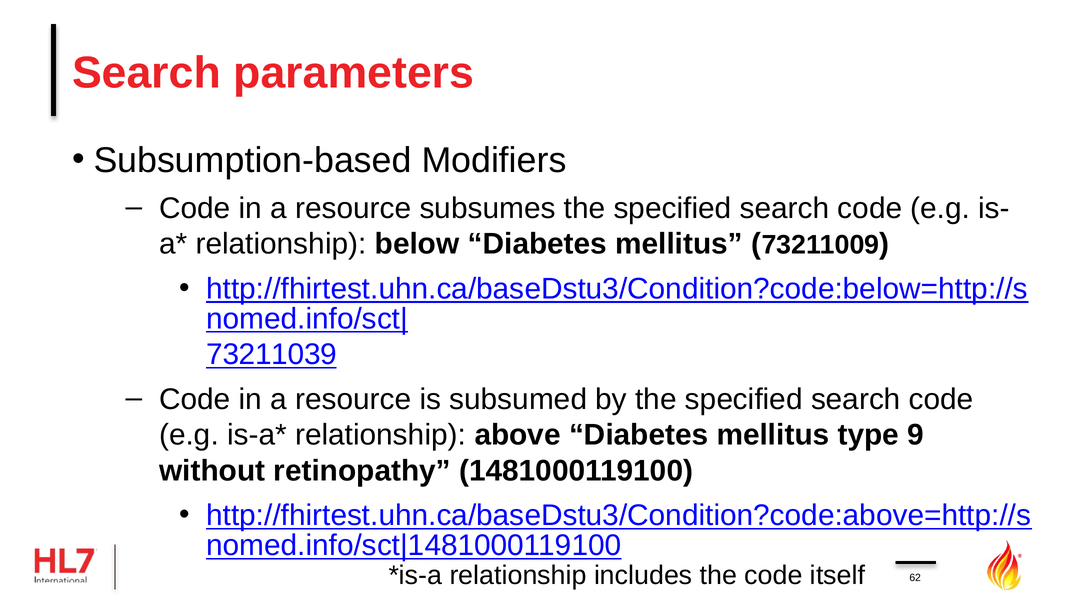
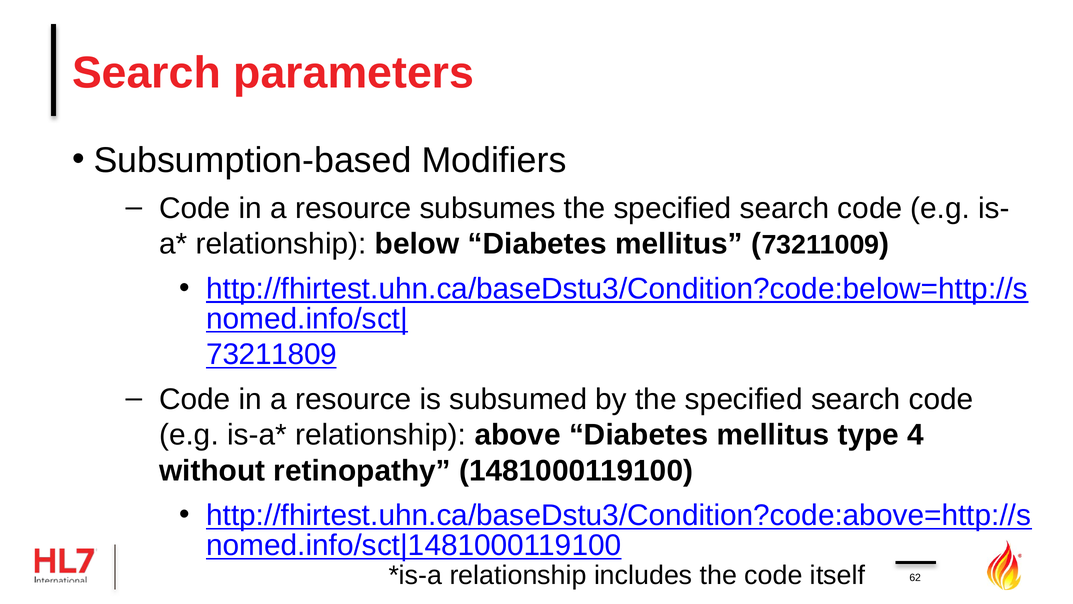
73211039: 73211039 -> 73211809 (272, 354)
9: 9 -> 4 (916, 435)
